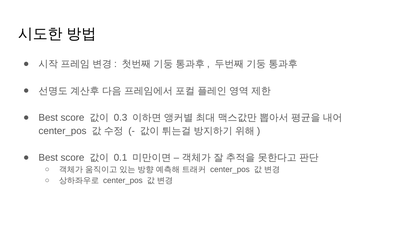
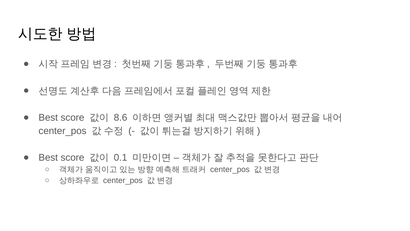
0.3: 0.3 -> 8.6 (121, 117)
